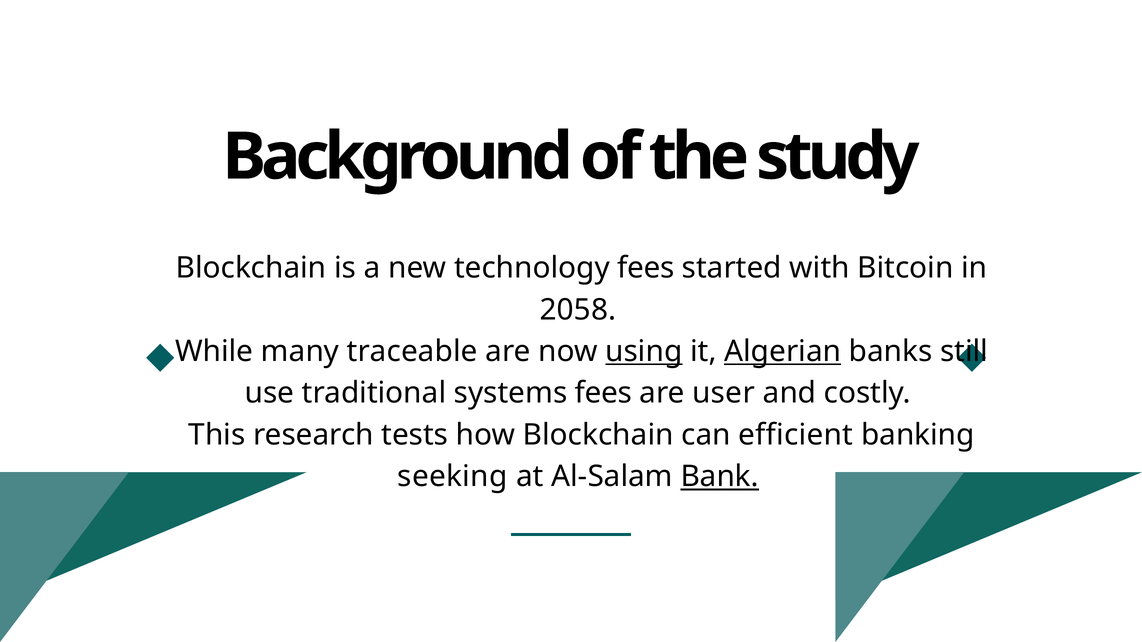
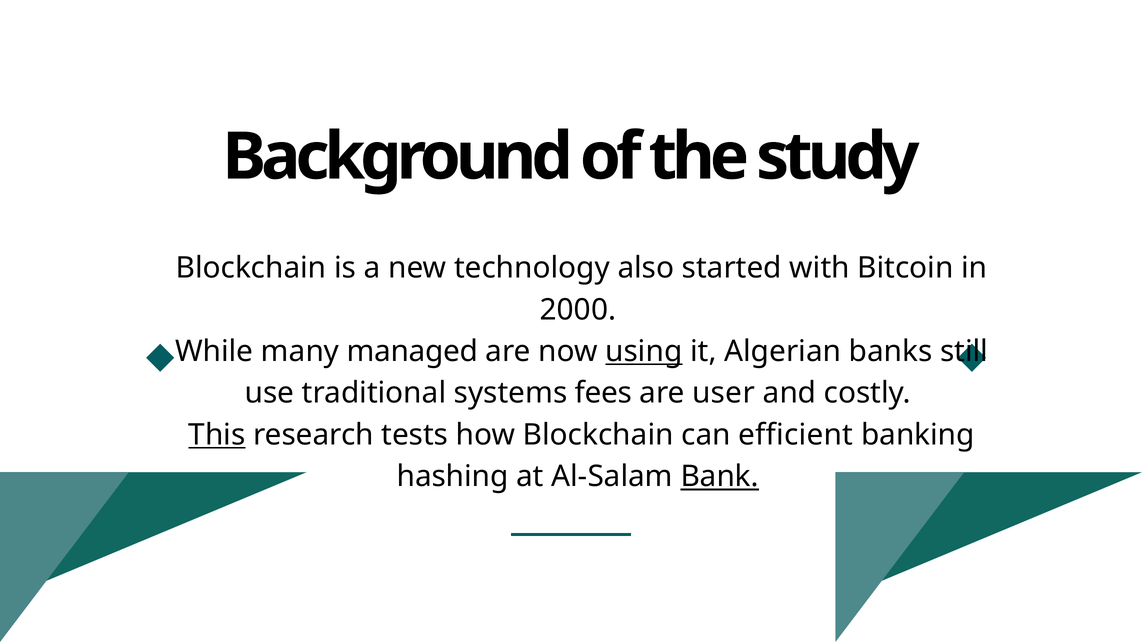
technology fees: fees -> also (646, 268)
2058: 2058 -> 2000 (578, 310)
traceable: traceable -> managed (412, 352)
Algerian underline: present -> none (783, 352)
This underline: none -> present (217, 435)
seeking: seeking -> hashing (453, 477)
